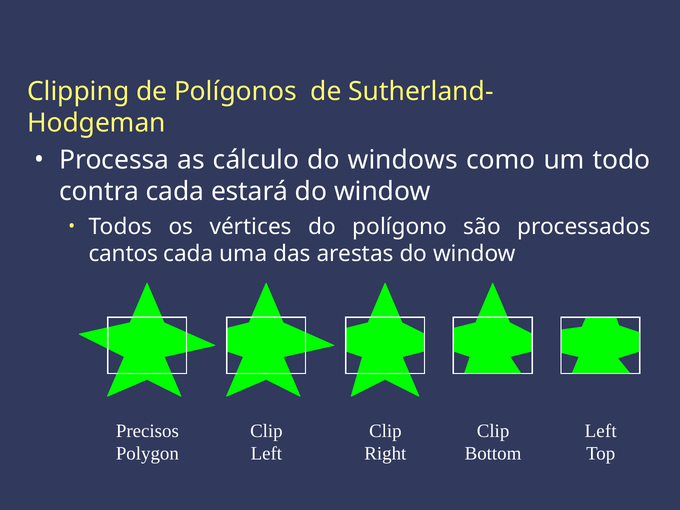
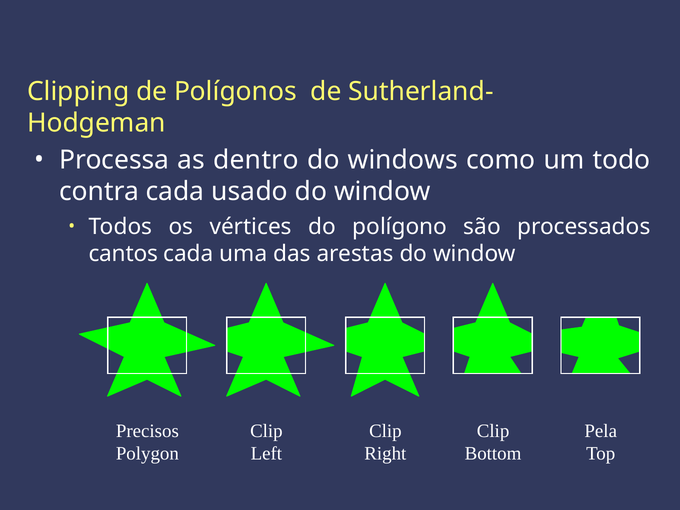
cálculo: cálculo -> dentro (256, 160)
estará: estará -> usado (250, 192)
Left: Left -> Pela (601, 431)
